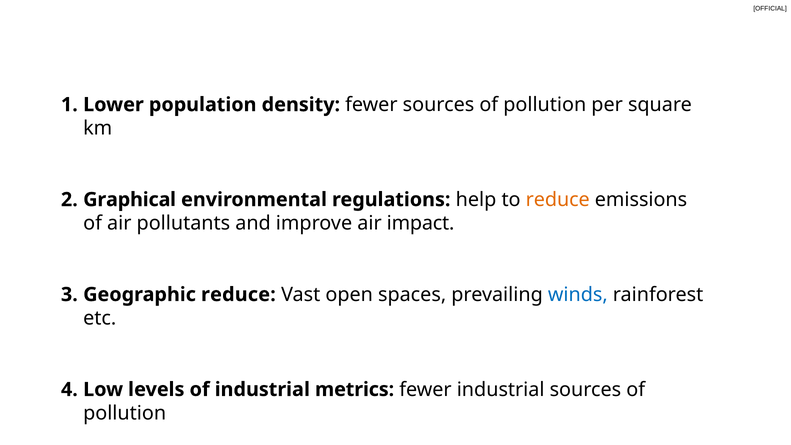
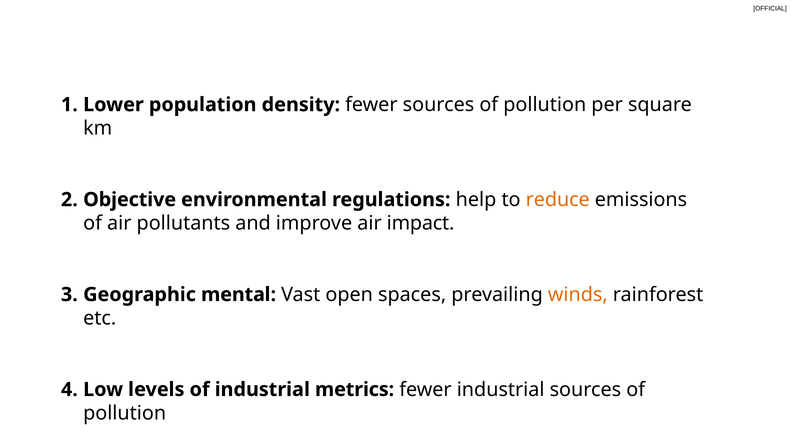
Graphical: Graphical -> Objective (130, 200)
Geographic reduce: reduce -> mental (239, 295)
winds colour: blue -> orange (578, 295)
